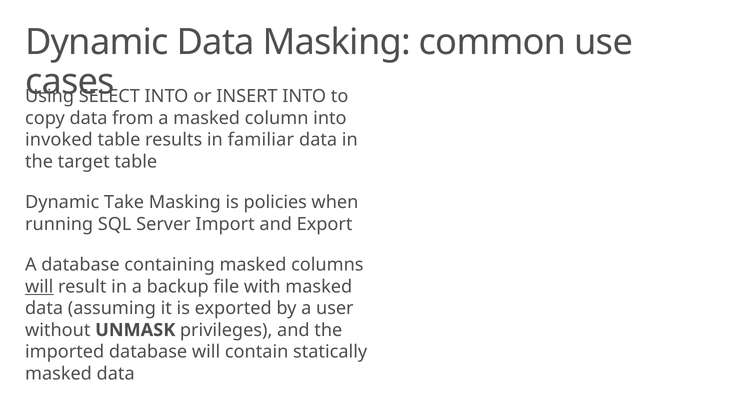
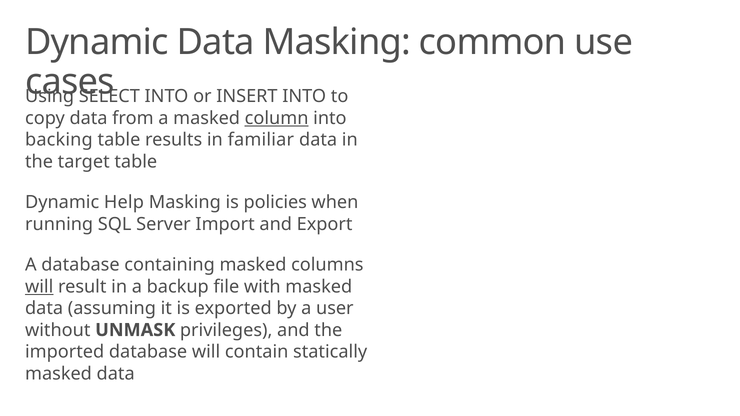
column underline: none -> present (277, 118)
invoked: invoked -> backing (59, 140)
Take: Take -> Help (124, 202)
